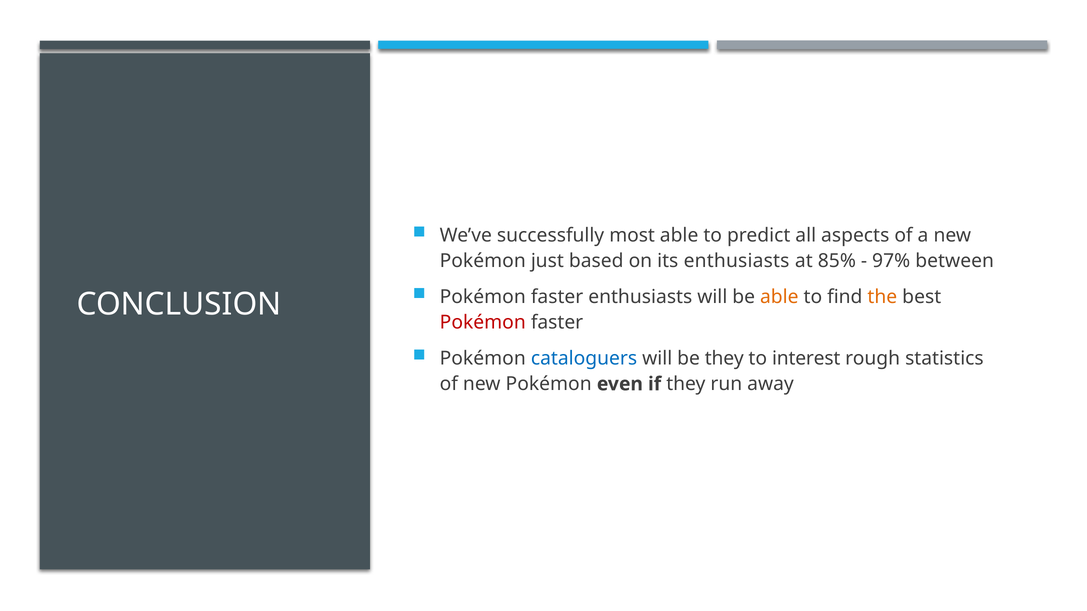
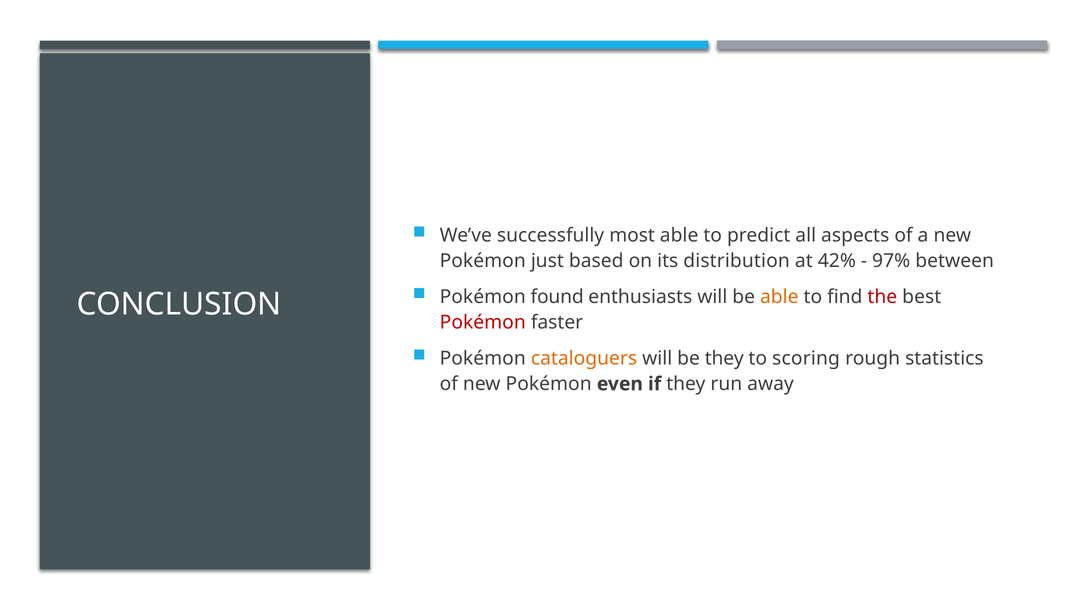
its enthusiasts: enthusiasts -> distribution (737, 261)
85%: 85% -> 42% (837, 261)
faster: faster -> found (557, 297)
the colour: orange -> red (882, 297)
cataloguers colour: blue -> orange (584, 359)
interest: interest -> scoring (806, 359)
